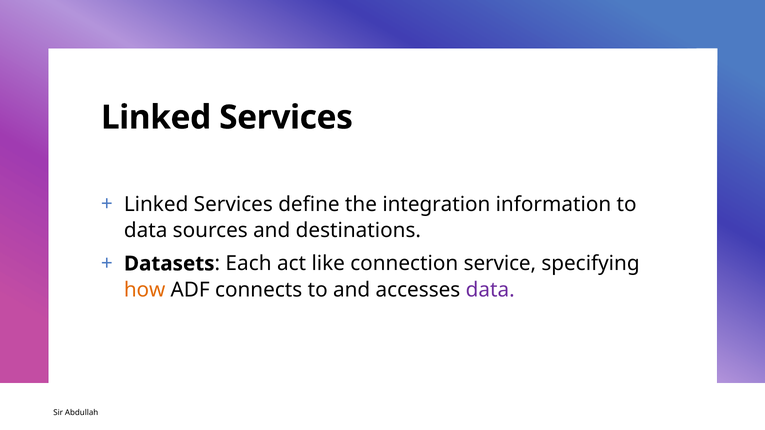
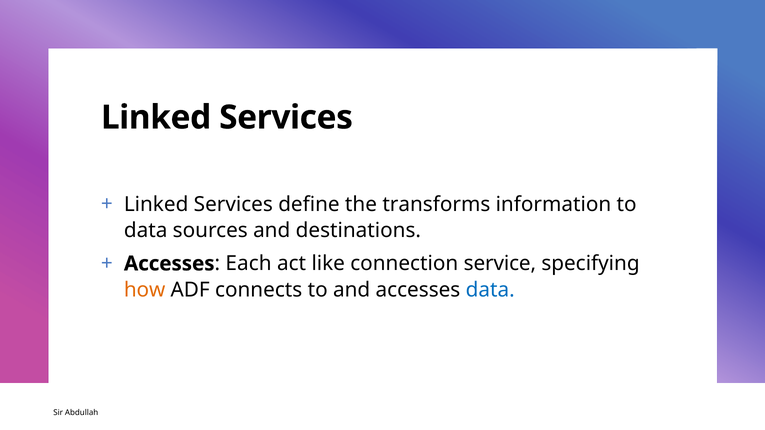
integration: integration -> transforms (436, 204)
Datasets: Datasets -> Accesses (169, 264)
data colour: purple -> blue (490, 290)
